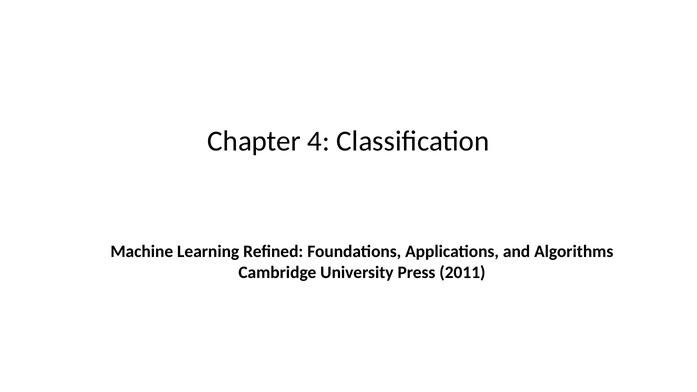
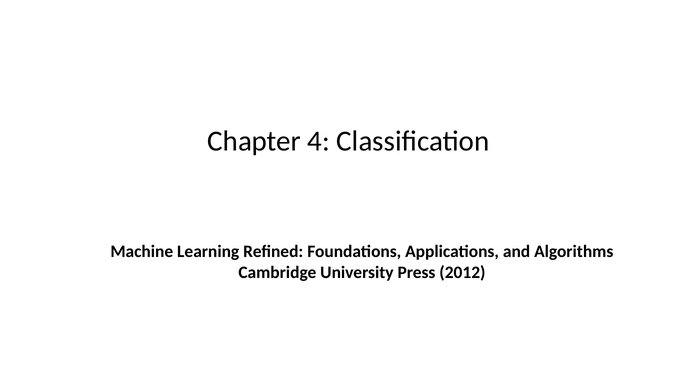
2011: 2011 -> 2012 (462, 272)
